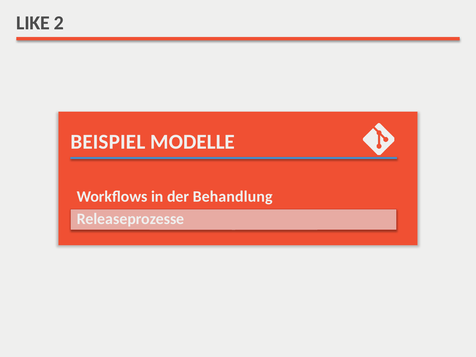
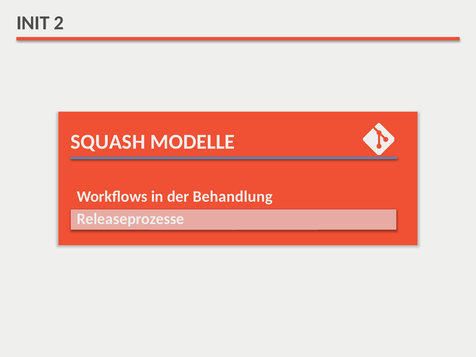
LIKE: LIKE -> INIT (33, 23)
BEISPIEL: BEISPIEL -> SQUASH (108, 142)
